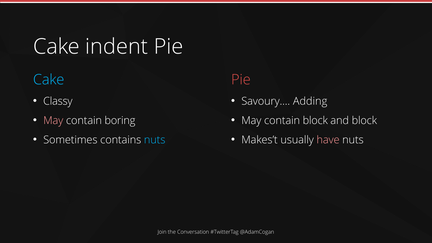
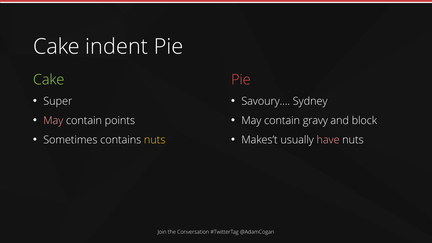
Cake colour: light blue -> light green (49, 80)
Classy: Classy -> Super (58, 101)
Adding: Adding -> Sydney (310, 101)
boring: boring -> points (120, 121)
contain block: block -> gravy (315, 121)
nuts colour: light blue -> yellow (155, 140)
